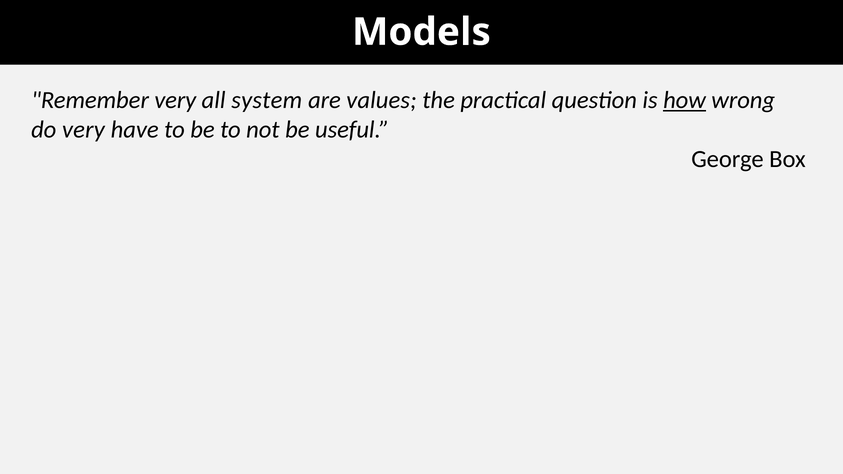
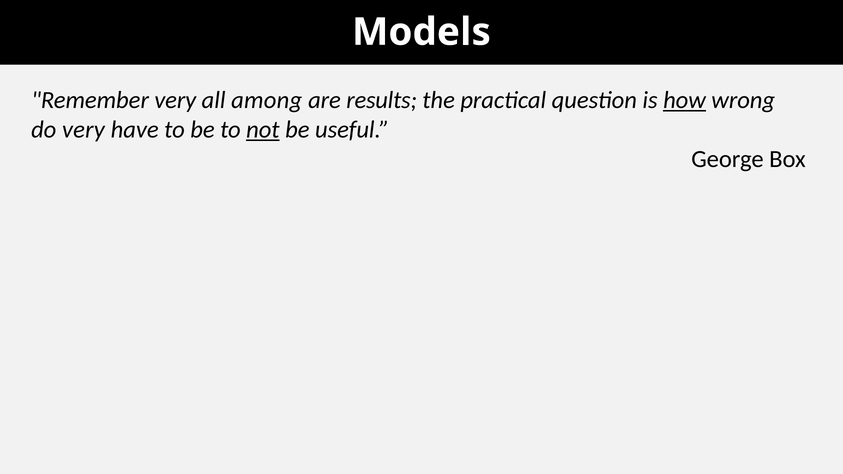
system: system -> among (267, 100)
values: values -> results (382, 100)
not underline: none -> present (263, 130)
